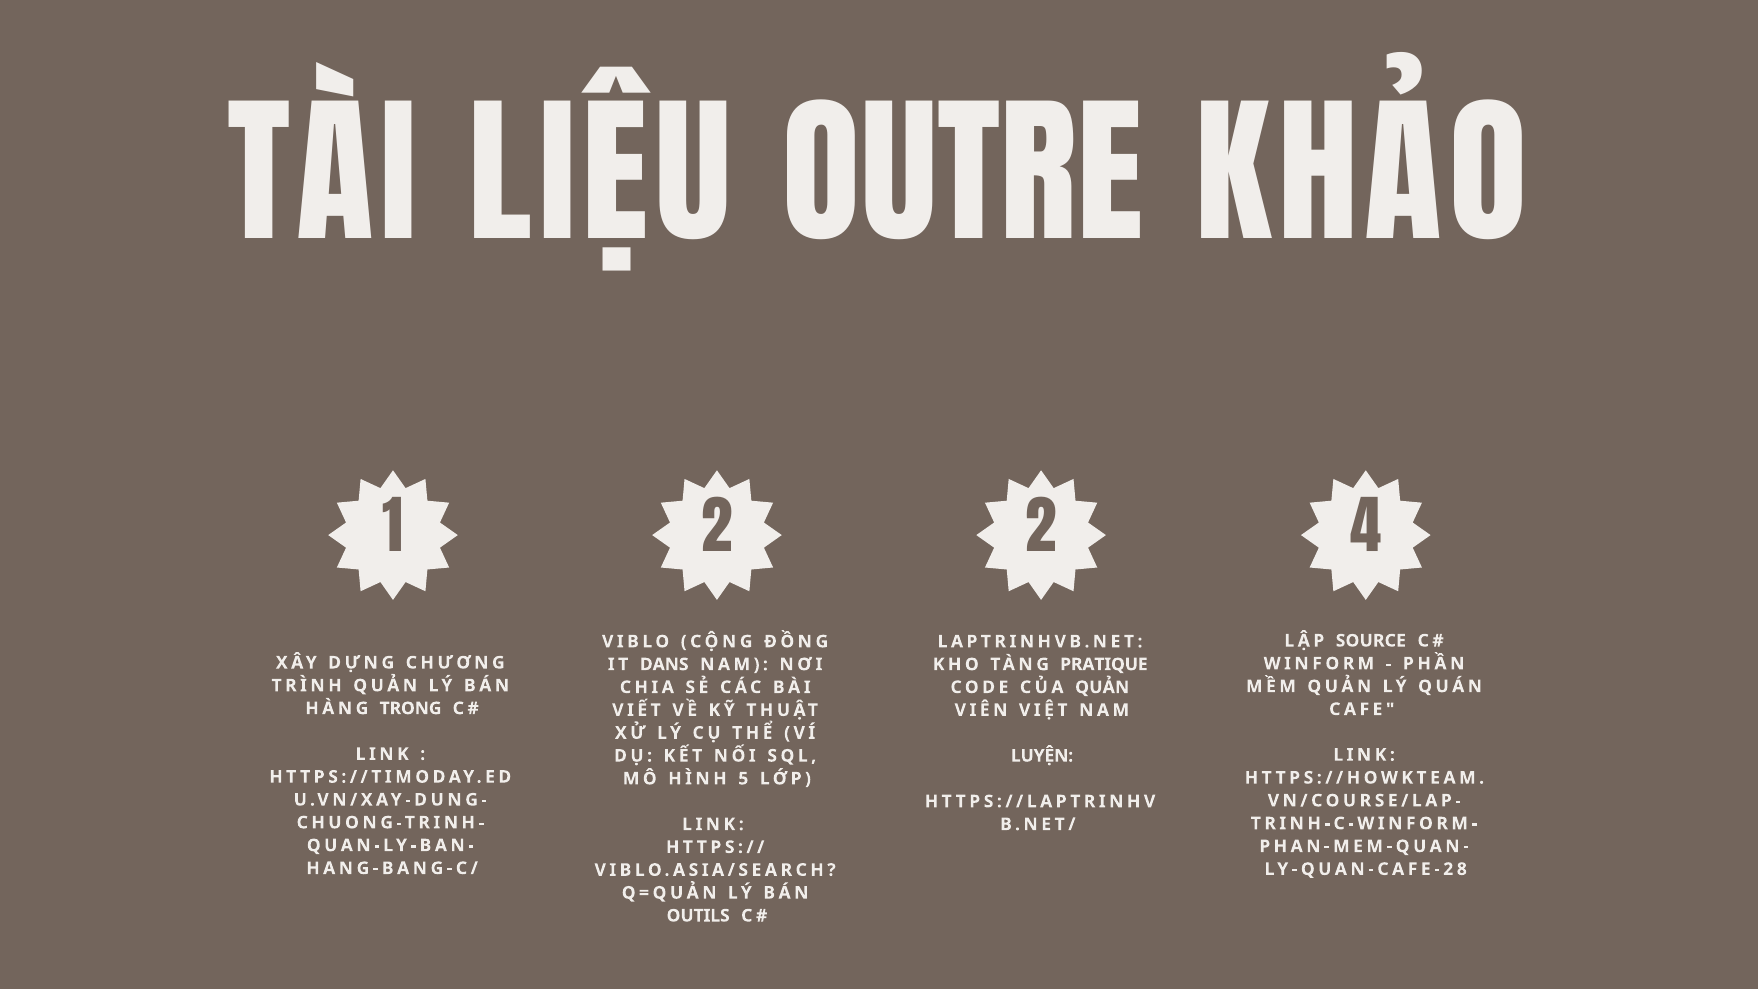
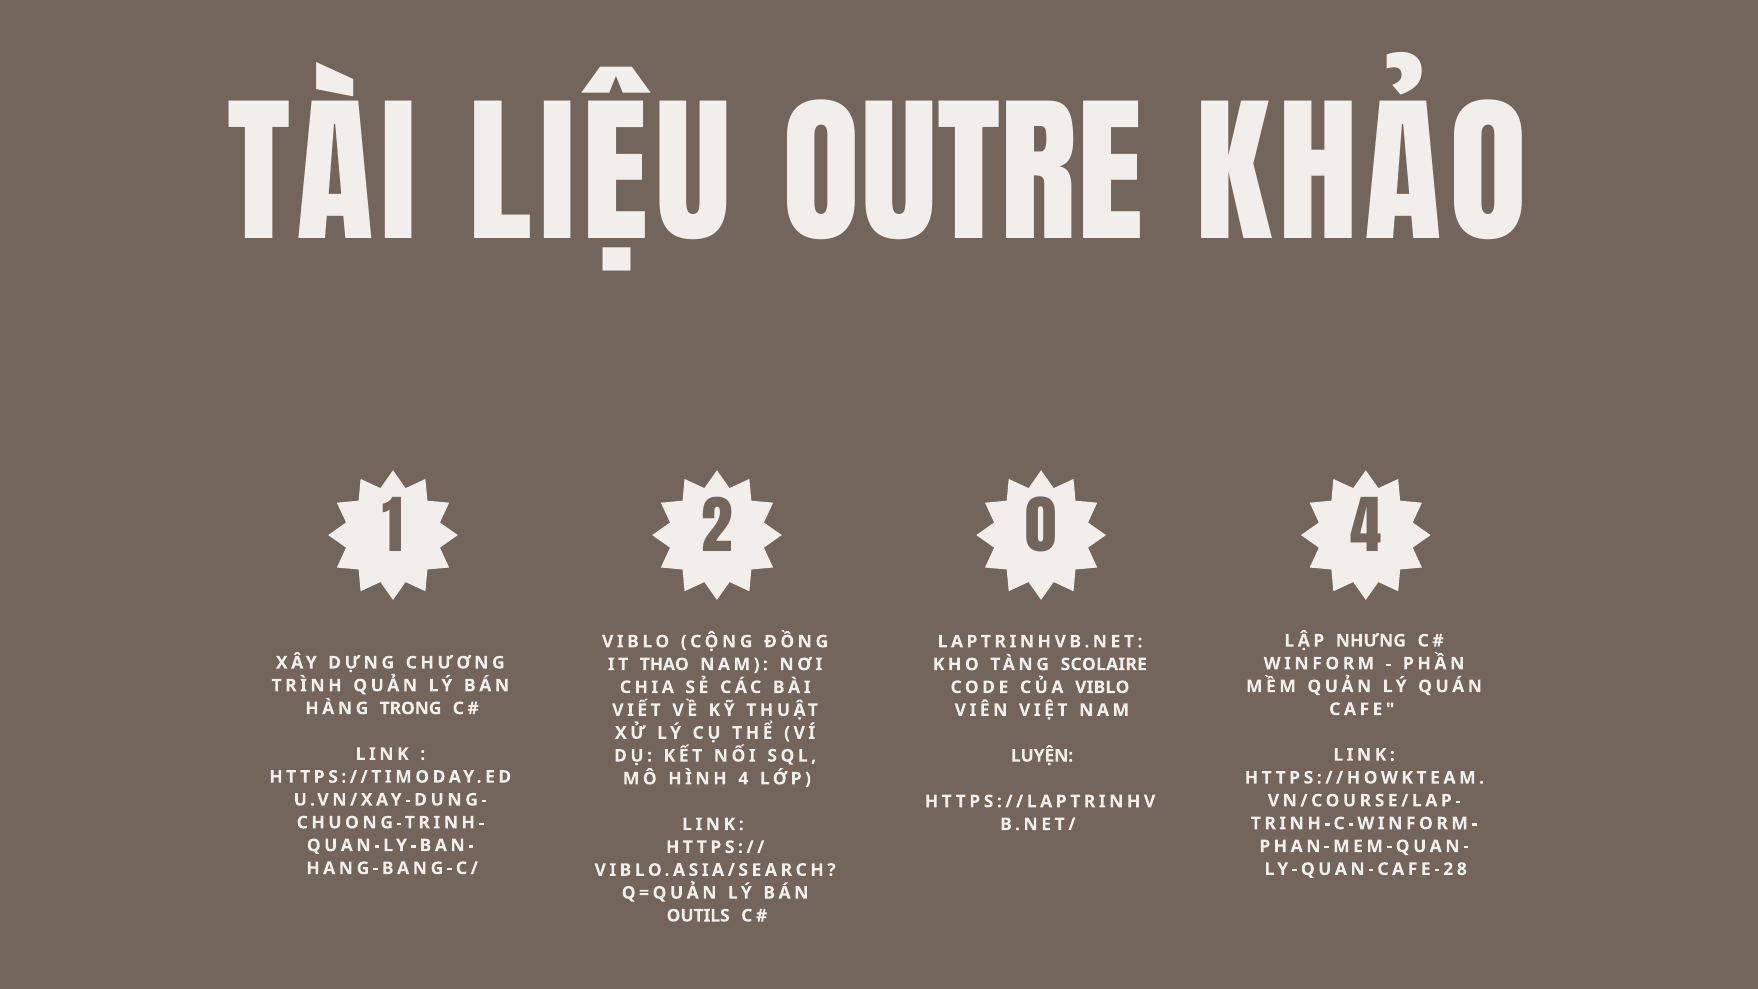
2 2: 2 -> 0 (1041, 530)
SOURCE: SOURCE -> NHƯNG (1371, 641)
DANS: DANS -> THAO (664, 664)
PRATIQUE: PRATIQUE -> SCOLAIRE (1104, 664)
CỦA QUẢN: QUẢN -> VIBLO (1102, 687)
HÌNH 5: 5 -> 4 (743, 779)
